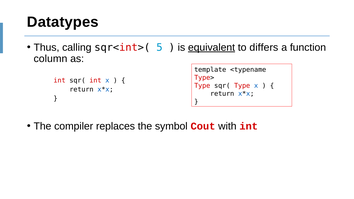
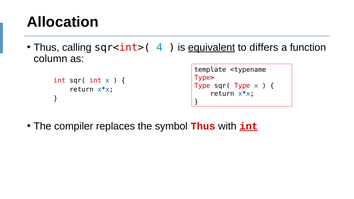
Datatypes: Datatypes -> Allocation (63, 22)
5: 5 -> 4 (159, 47)
symbol Cout: Cout -> Thus (203, 126)
int underline: none -> present (249, 126)
